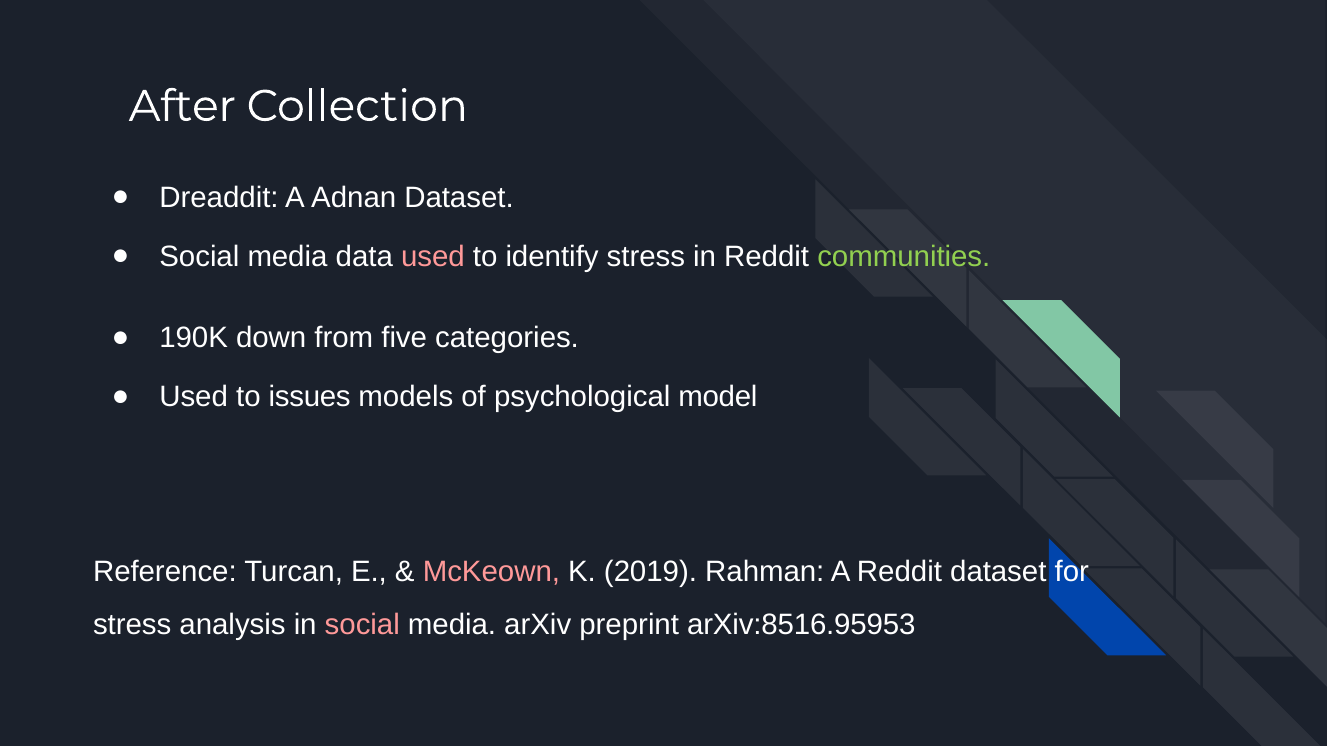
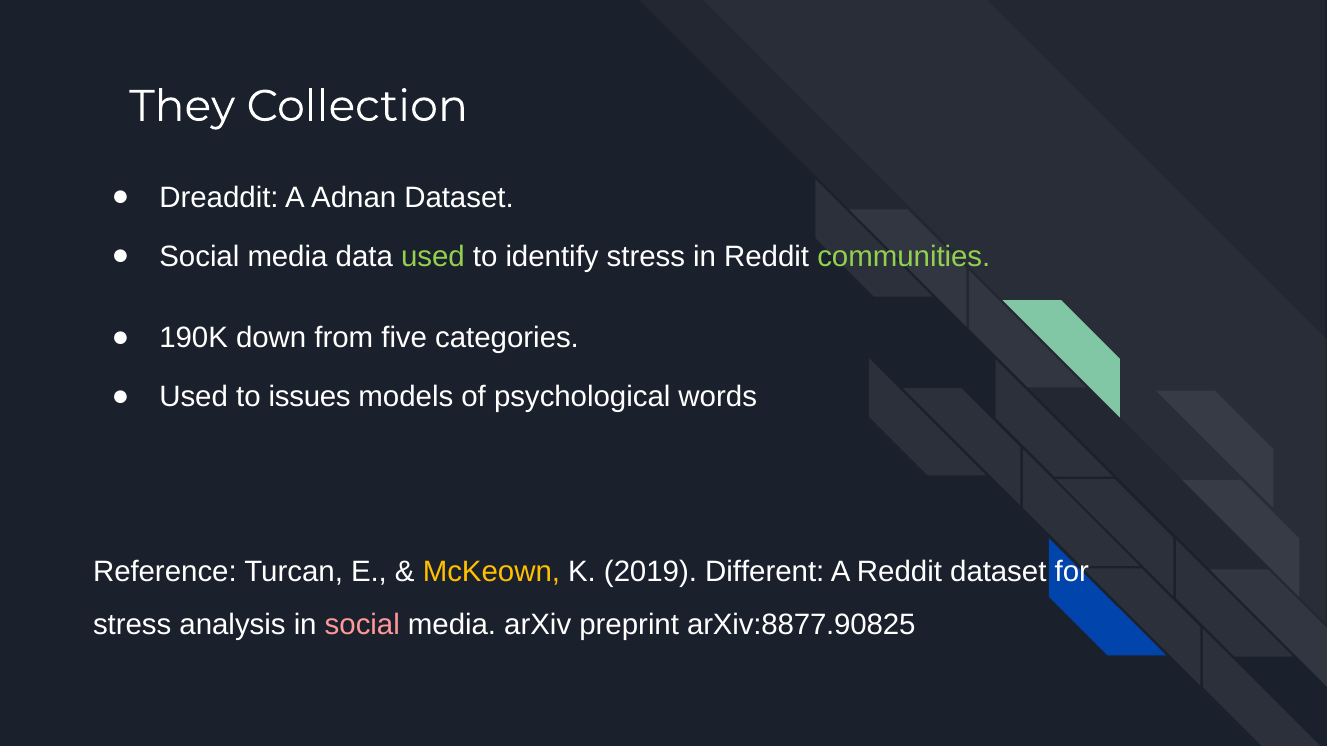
After: After -> They (182, 106)
used colour: pink -> light green (433, 257)
model: model -> words (718, 397)
McKeown colour: pink -> yellow (491, 572)
Rahman: Rahman -> Different (765, 572)
arXiv:8516.95953: arXiv:8516.95953 -> arXiv:8877.90825 (801, 625)
